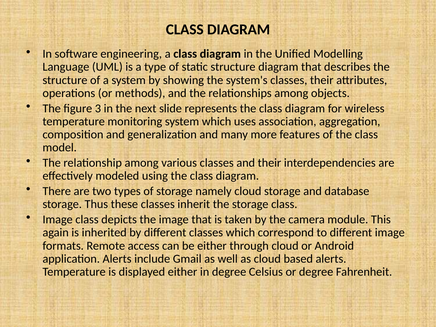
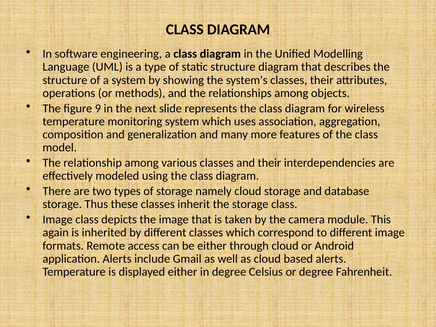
3: 3 -> 9 (98, 108)
